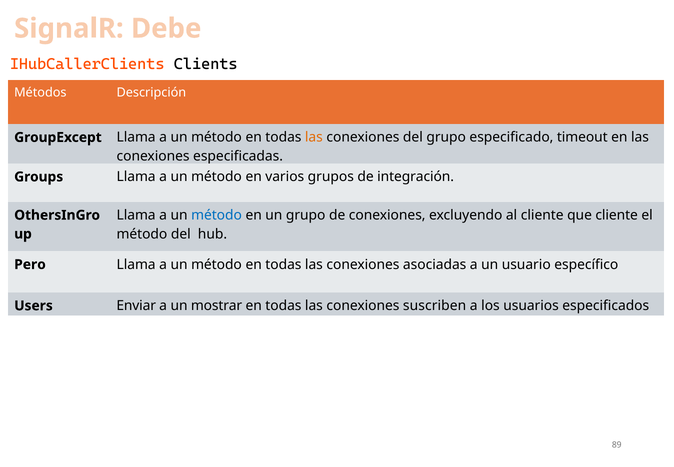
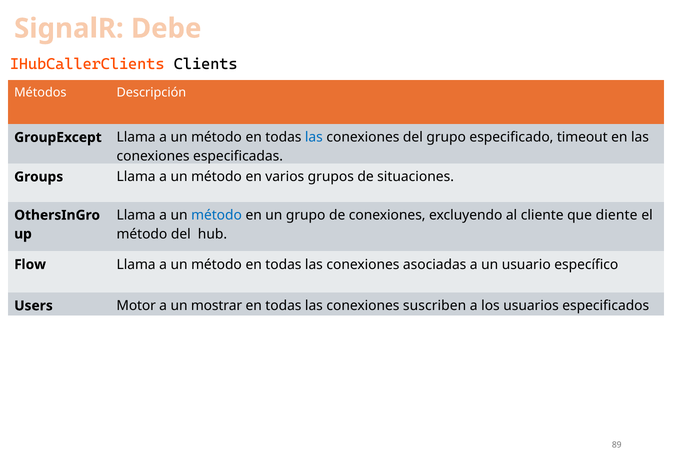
las colour: orange -> blue (314, 137)
integración: integración -> situaciones (416, 177)
que cliente: cliente -> diente (617, 215)
Pero: Pero -> Flow (30, 264)
Enviar: Enviar -> Motor (136, 305)
